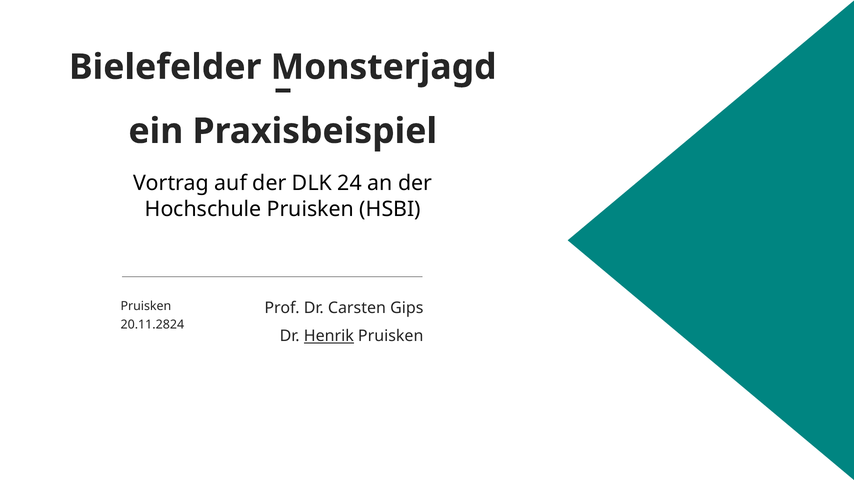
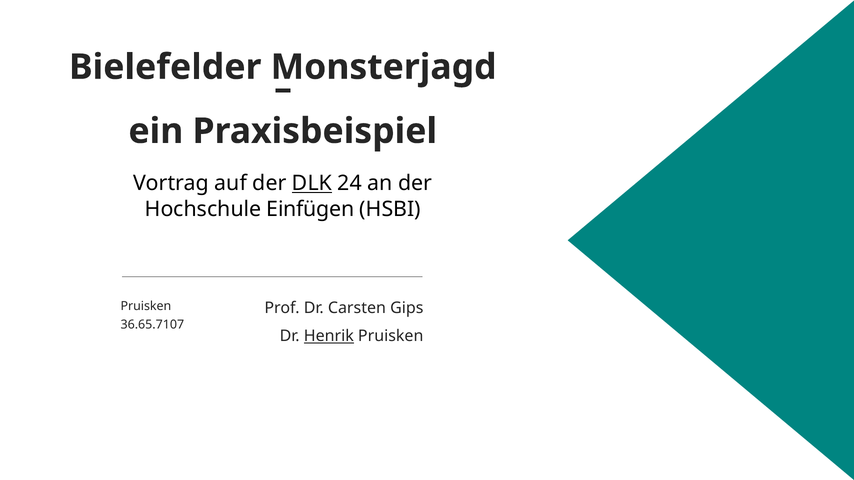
DLK underline: none -> present (312, 184)
Hochschule Pruisken: Pruisken -> Einfügen (310, 209)
20.11.2824: 20.11.2824 -> 36.65.7107 (152, 325)
